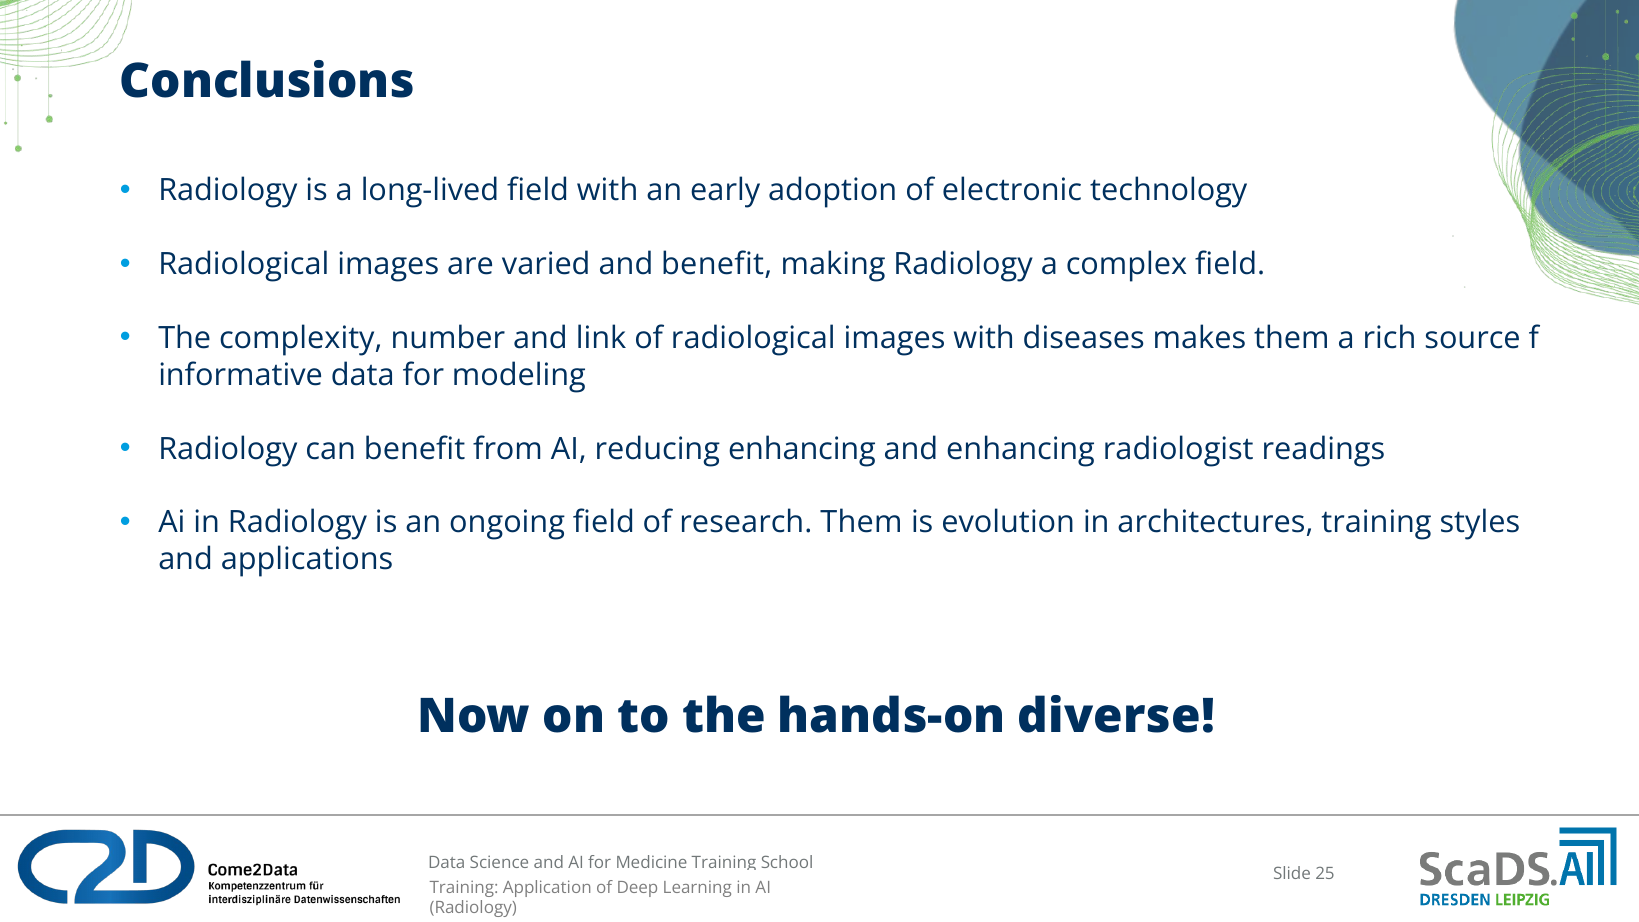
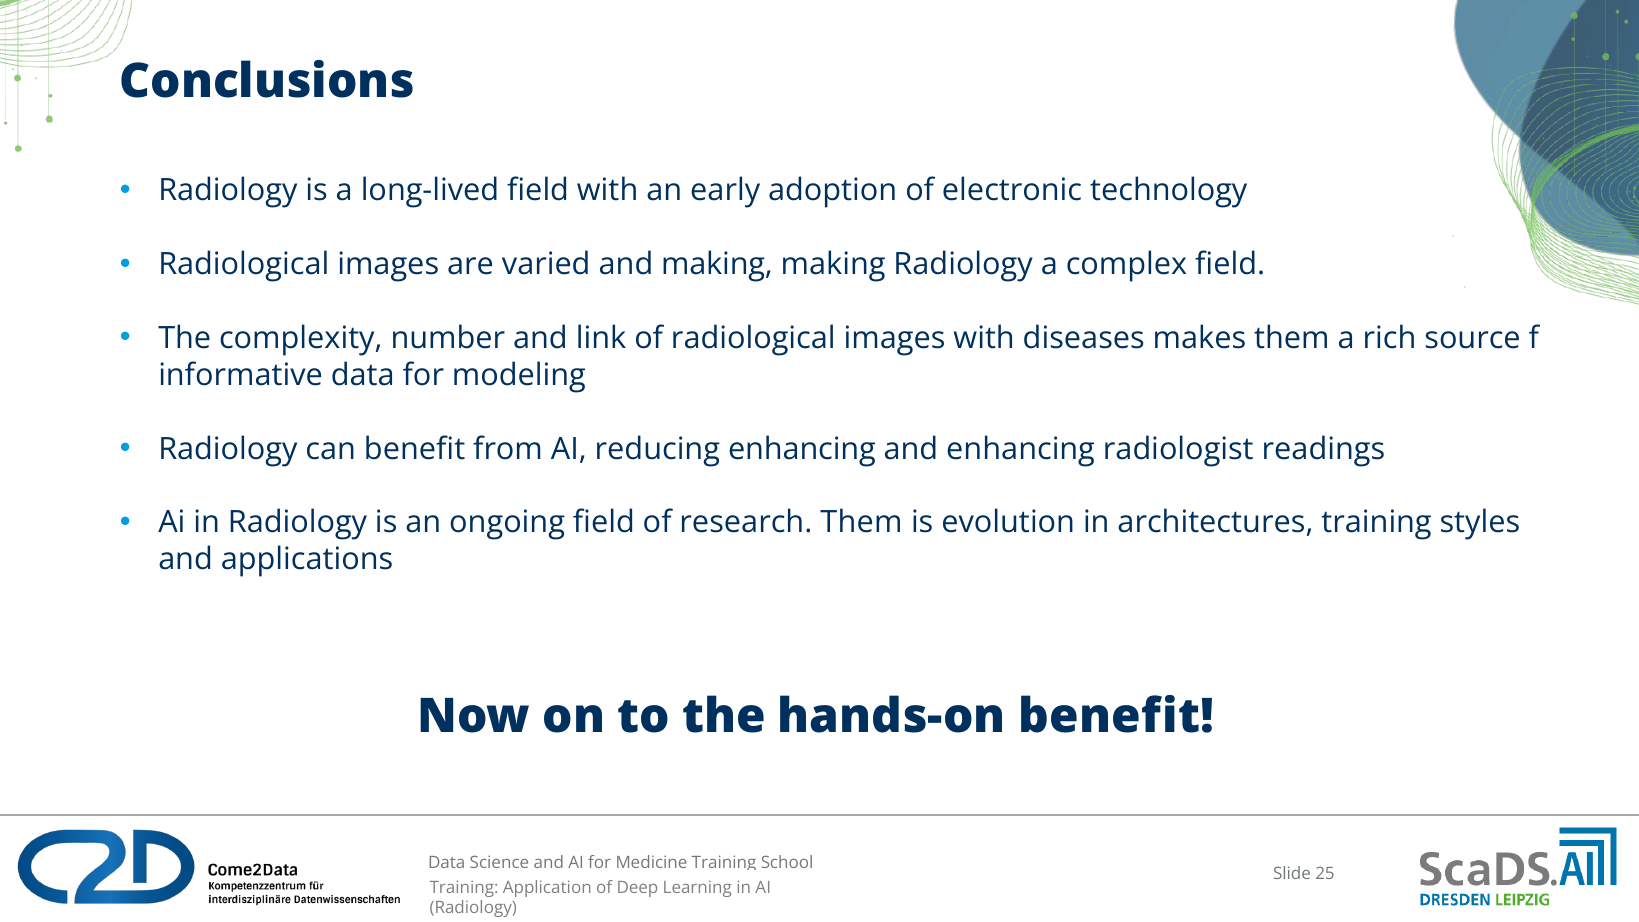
and benefit: benefit -> making (717, 265)
hands-on diverse: diverse -> benefit (1116, 716)
